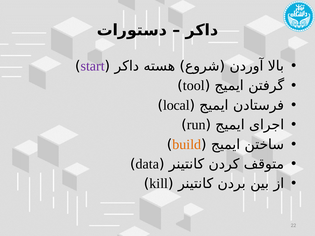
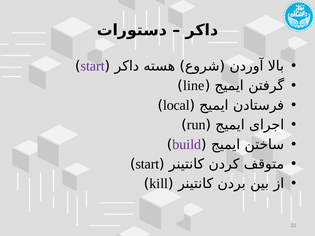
tool: tool -> line (194, 86)
build colour: orange -> purple (187, 145)
data: data -> start (147, 164)
